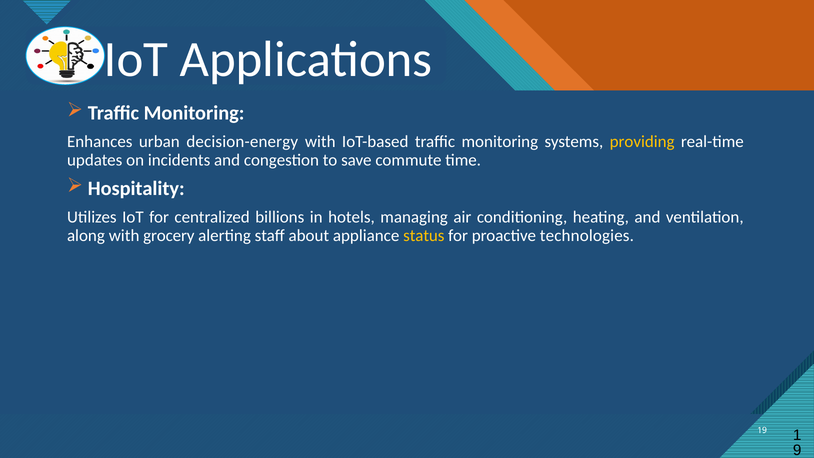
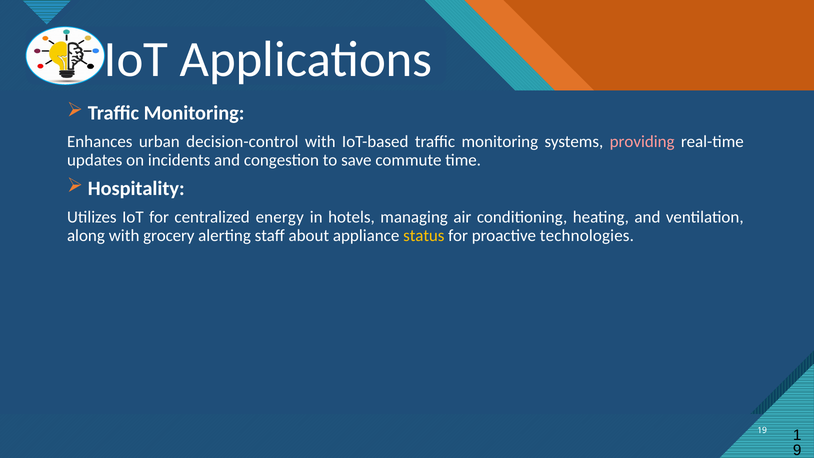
decision-energy: decision-energy -> decision-control (242, 142)
providing colour: yellow -> pink (642, 142)
billions: billions -> energy (280, 217)
